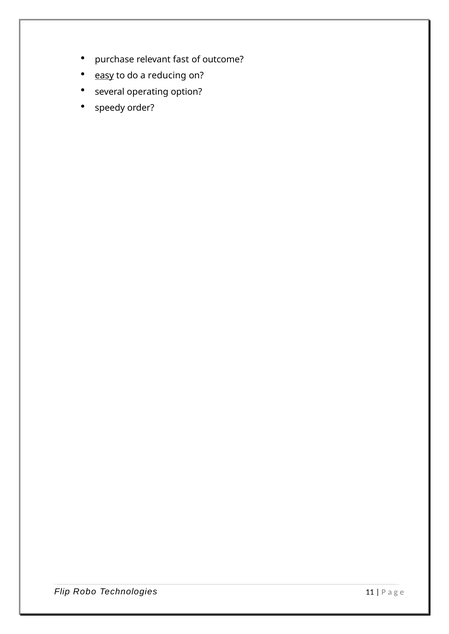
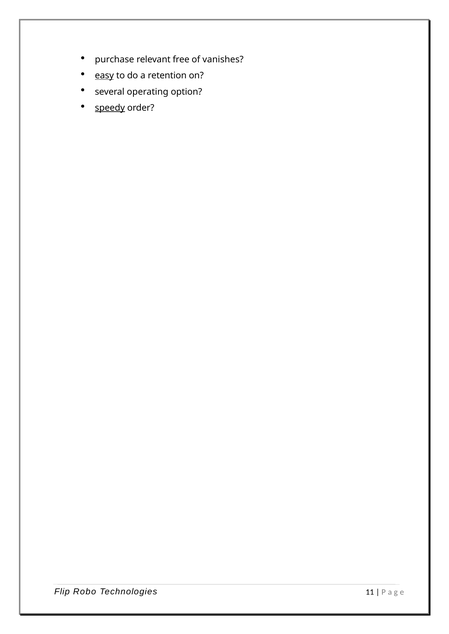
fast: fast -> free (181, 60)
outcome: outcome -> vanishes (223, 60)
reducing: reducing -> retention (167, 76)
speedy underline: none -> present (110, 108)
